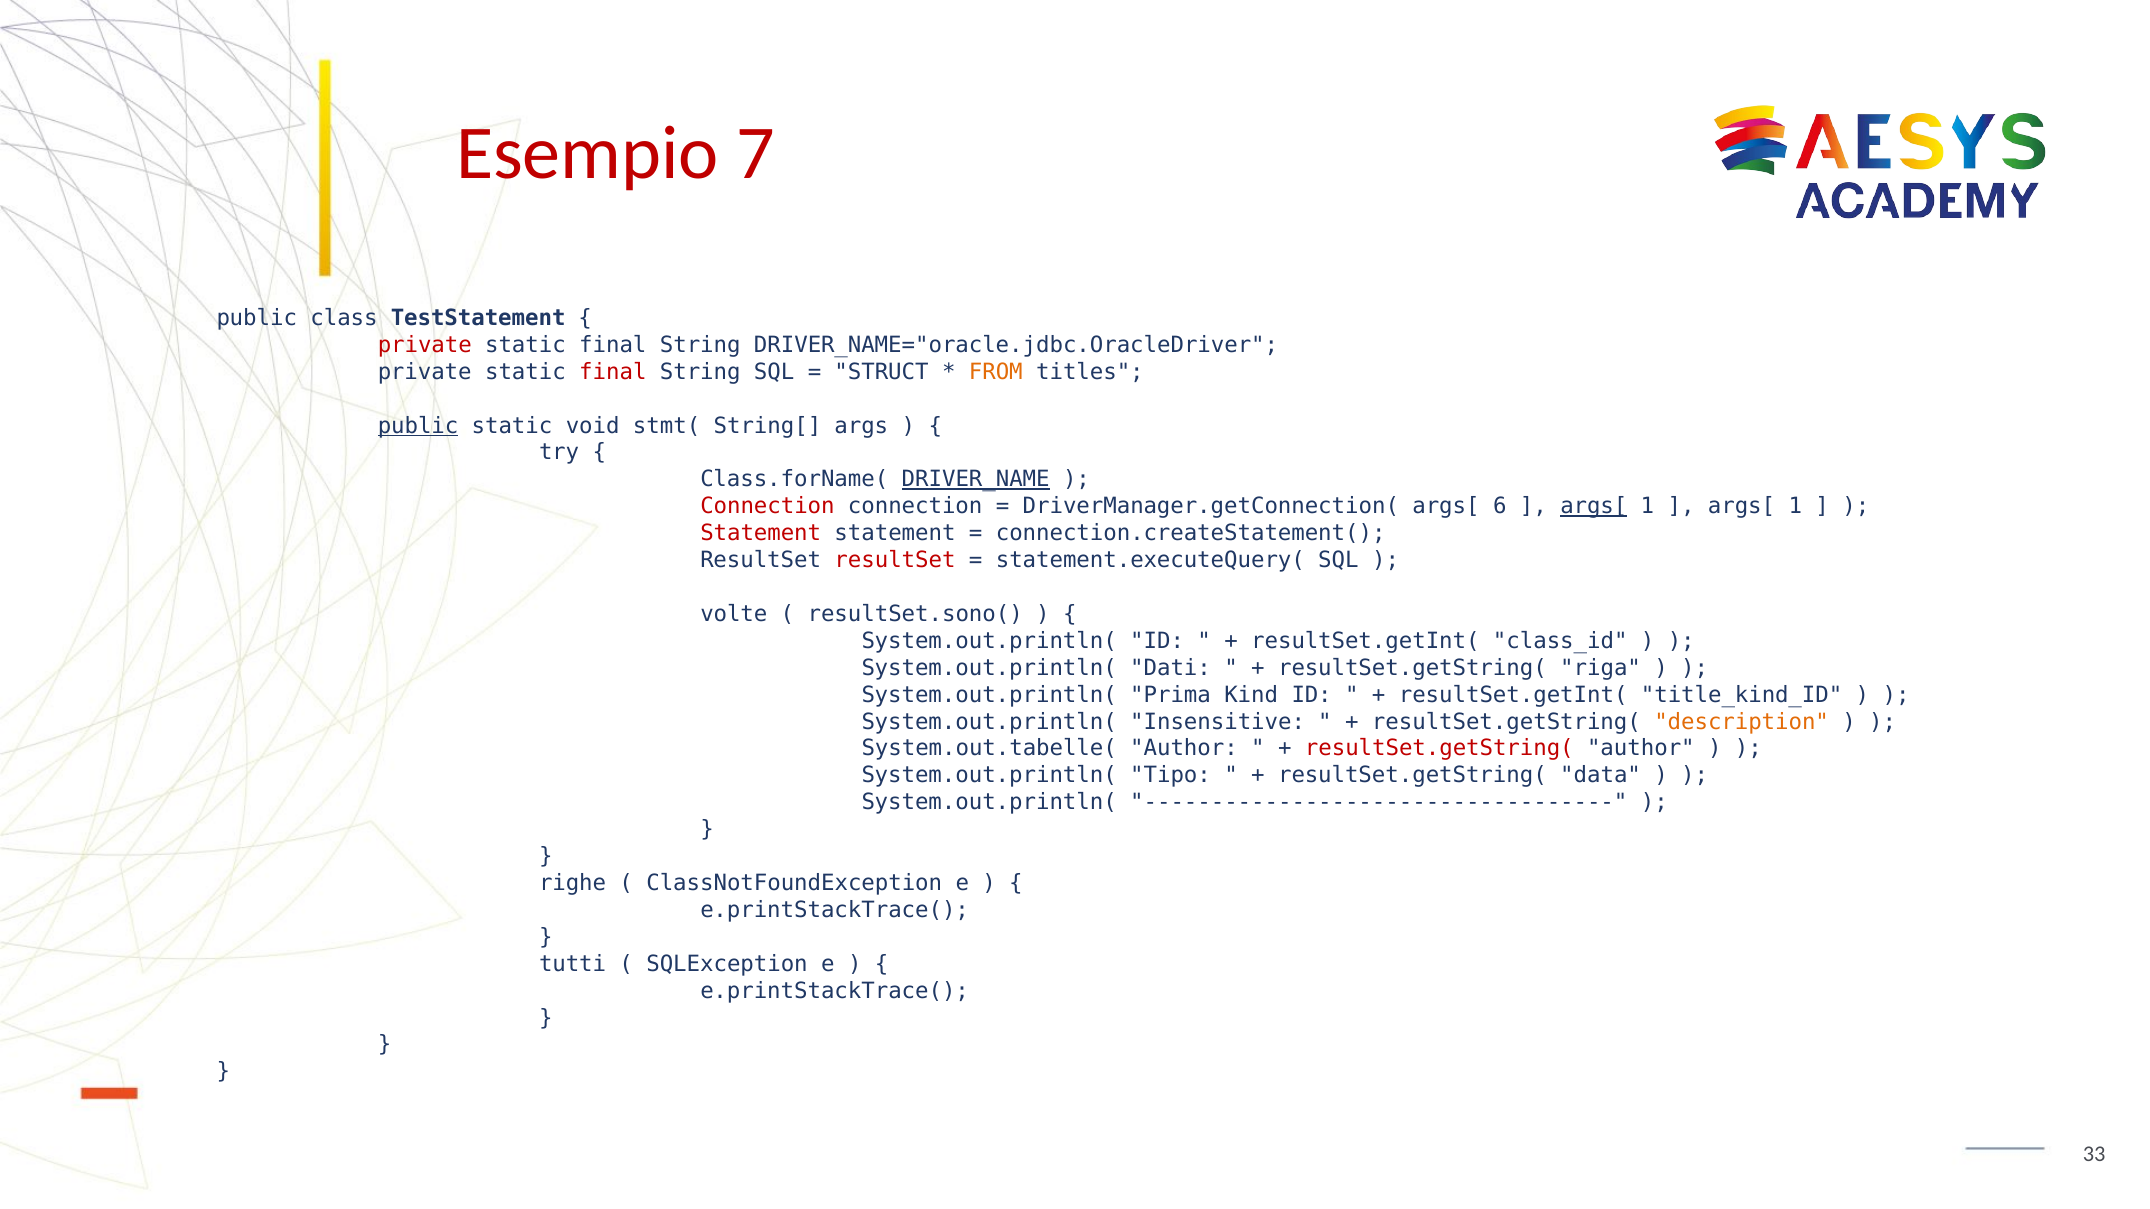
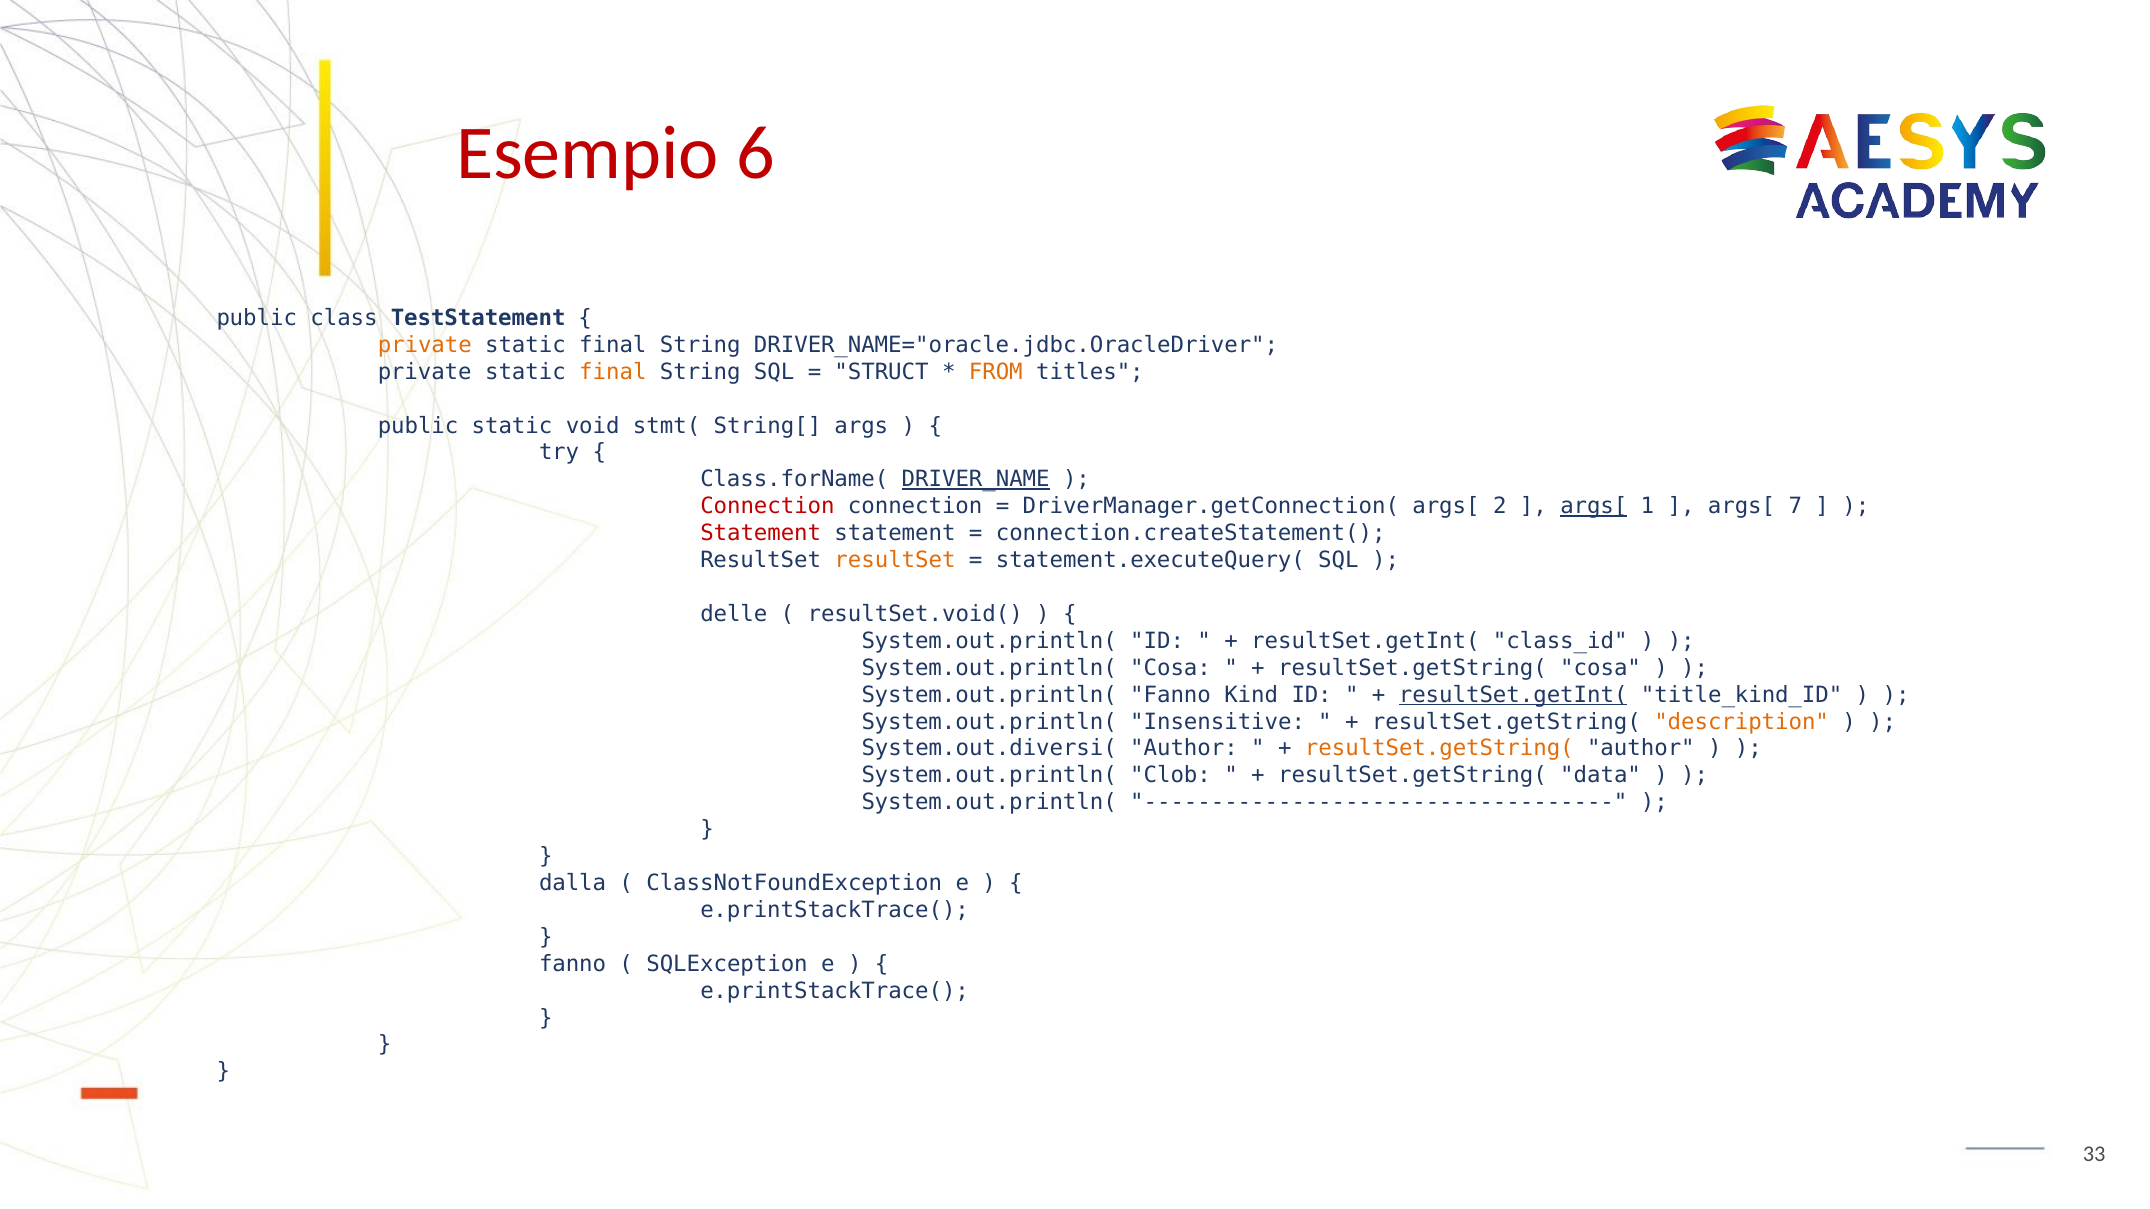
7: 7 -> 6 (755, 153)
private colour: red -> orange (425, 345)
final colour: red -> orange (613, 372)
public underline: present -> none (418, 426)
6: 6 -> 2 (1500, 507)
1: 1 -> 7 (1795, 507)
resultSet colour: red -> orange (895, 560)
volte: volte -> delle (734, 614)
resultSet.sono(: resultSet.sono( -> resultSet.void( (915, 614)
System.out.println( Dati: Dati -> Cosa (1171, 668)
resultSet.getString( riga: riga -> cosa (1601, 668)
System.out.println( Prima: Prima -> Fanno (1171, 695)
resultSet.getInt( underline: none -> present (1513, 695)
System.out.tabelle(: System.out.tabelle( -> System.out.diversi( (989, 749)
resultSet.getString( colour: red -> orange (1439, 749)
Tipo: Tipo -> Clob (1171, 776)
righe: righe -> dalla (573, 883)
tutti: tutti -> fanno (573, 964)
